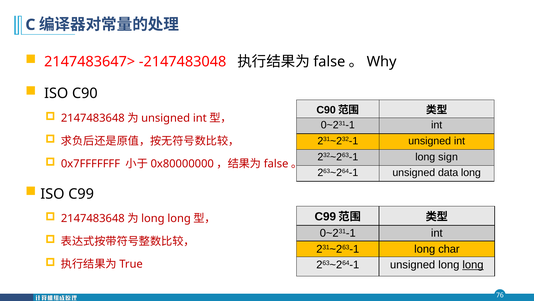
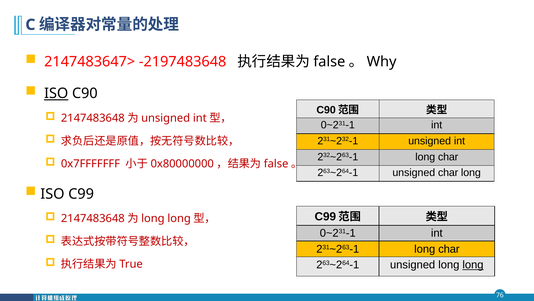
-2147483048: -2147483048 -> -2197483648 (183, 62)
ISO underline: none -> present (56, 93)
232~263-1 long sign: sign -> char (448, 157)
unsigned data: data -> char (448, 172)
